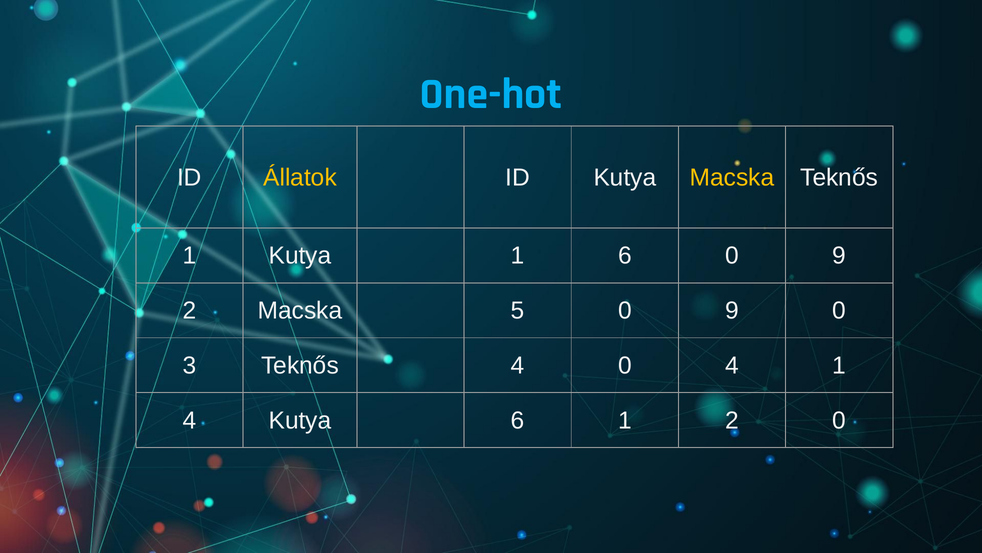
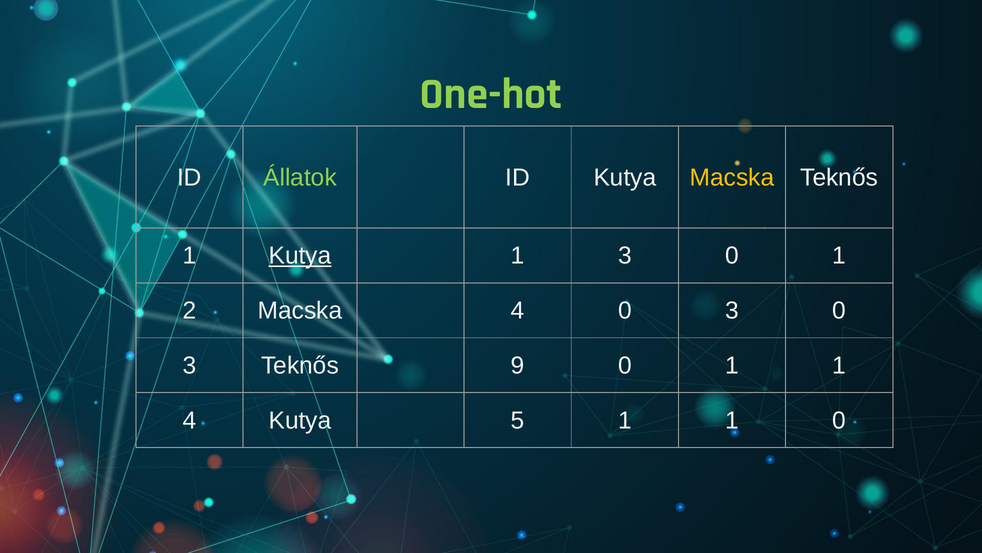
One-hot colour: light blue -> light green (491, 94)
Állatok colour: yellow -> light green (300, 177)
Kutya underline: none -> present (300, 256)
1 6: 6 -> 3 (625, 256)
9: 9 -> 1 (839, 256)
Macska 5: 5 -> 4 (518, 310)
9: 9 -> 3 (732, 310)
Teknős 4: 4 -> 9 (518, 365)
4: 4 -> 1 (732, 365)
Kutya 6: 6 -> 5 (518, 420)
2: 2 -> 1 (732, 420)
